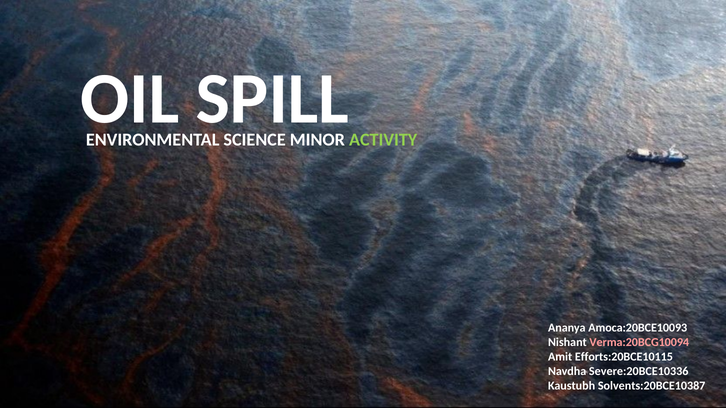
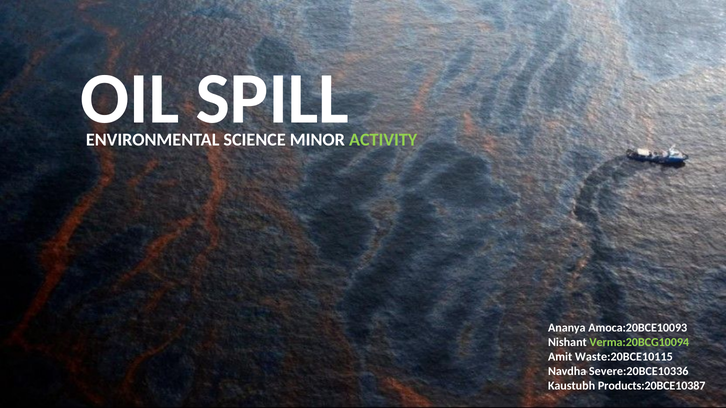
Verma:20BCG10094 colour: pink -> light green (639, 342)
Efforts:20BCE10115: Efforts:20BCE10115 -> Waste:20BCE10115 (624, 357)
Solvents:20BCE10387: Solvents:20BCE10387 -> Products:20BCE10387 (652, 386)
